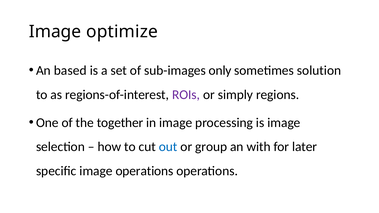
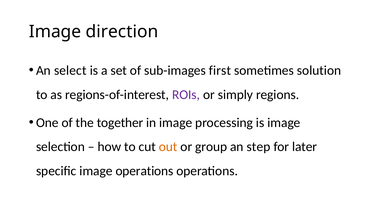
optimize: optimize -> direction (122, 32)
based: based -> select (70, 71)
only: only -> first (220, 71)
out colour: blue -> orange (168, 147)
with: with -> step (258, 147)
